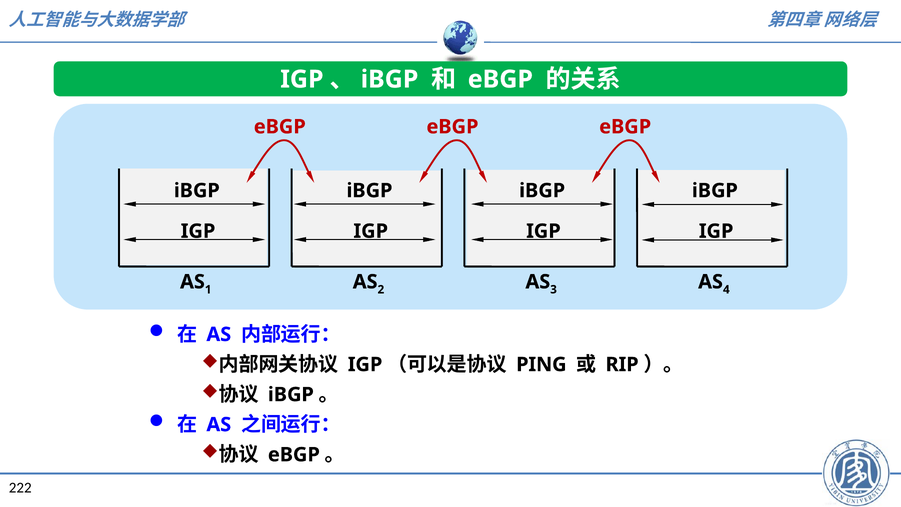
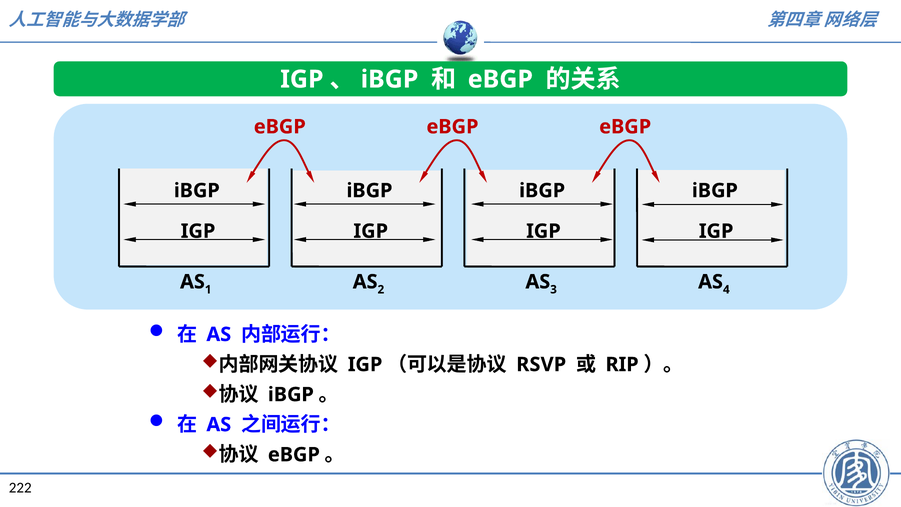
PING: PING -> RSVP (541, 364)
